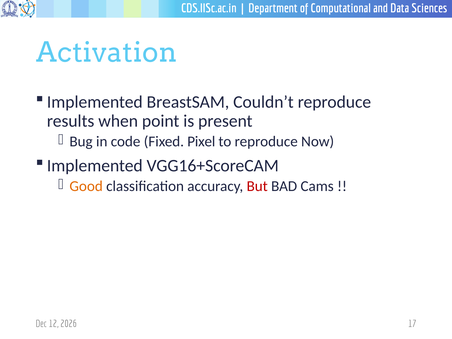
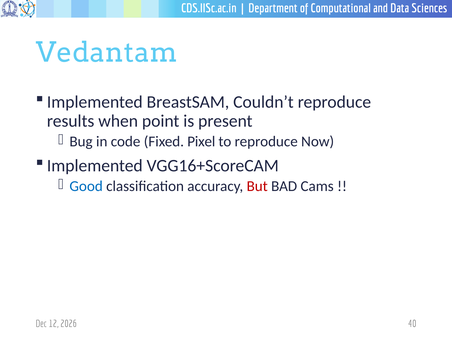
Activation: Activation -> Vedantam (107, 53)
Good colour: orange -> blue (86, 186)
17: 17 -> 40 (412, 324)
